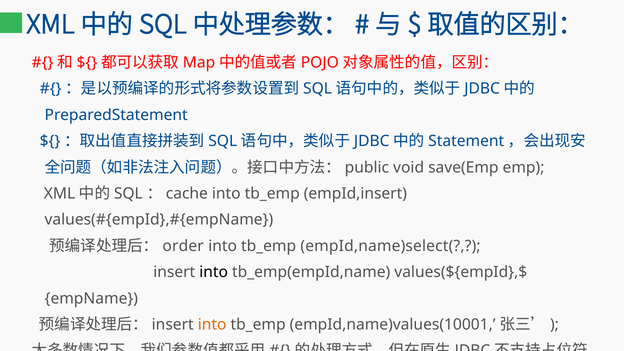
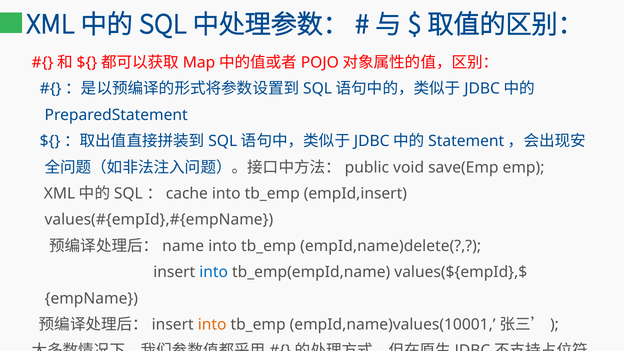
order: order -> name (183, 246)
empId,name)select(: empId,name)select( -> empId,name)delete( (391, 246)
into colour: black -> blue (214, 272)
